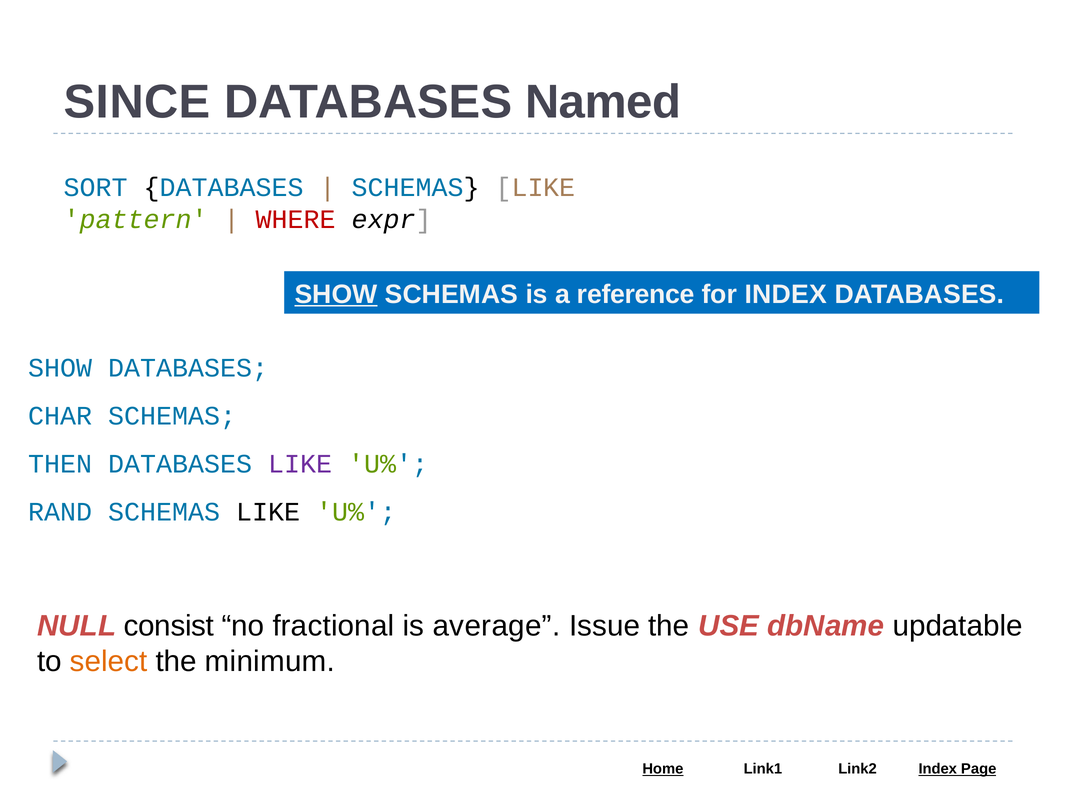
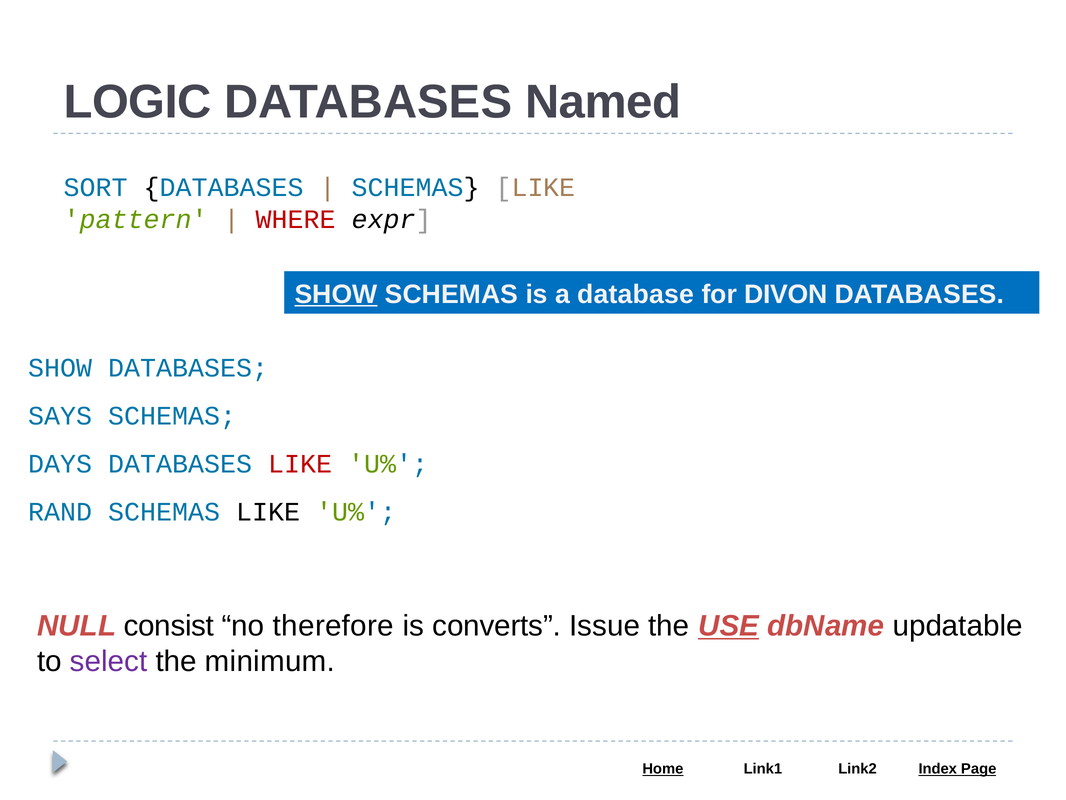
SINCE: SINCE -> LOGIC (138, 102)
reference: reference -> database (636, 294)
for INDEX: INDEX -> DIVON (786, 294)
CHAR: CHAR -> SAYS (60, 416)
THEN: THEN -> DAYS (60, 464)
LIKE colour: purple -> red (300, 464)
fractional: fractional -> therefore (333, 626)
average: average -> converts (497, 626)
USE underline: none -> present (729, 626)
select colour: orange -> purple (109, 661)
